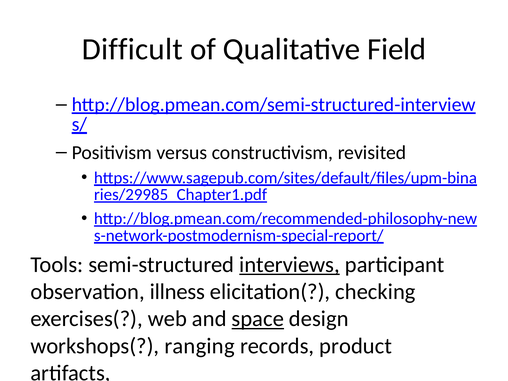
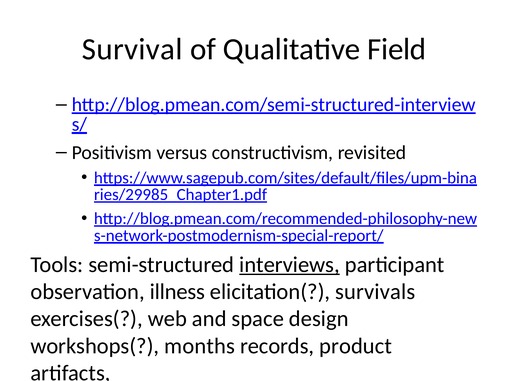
Difficult: Difficult -> Survival (132, 49)
checking: checking -> survivals (375, 292)
space underline: present -> none (258, 319)
ranging: ranging -> months (200, 346)
